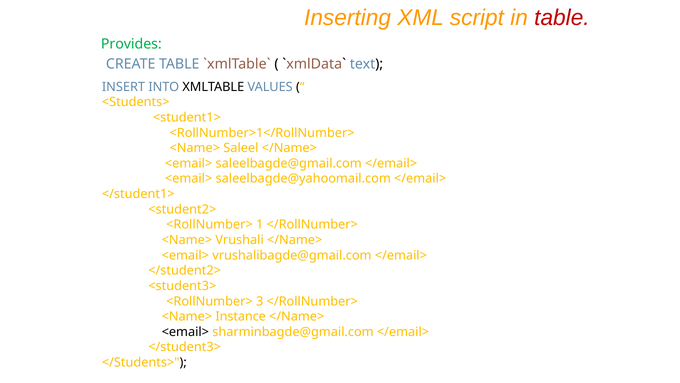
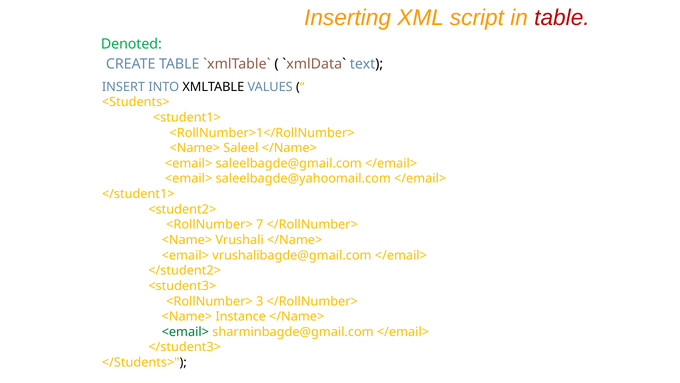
Provides: Provides -> Denoted (131, 44)
1: 1 -> 7 (260, 224)
<email> colour: black -> green (185, 332)
